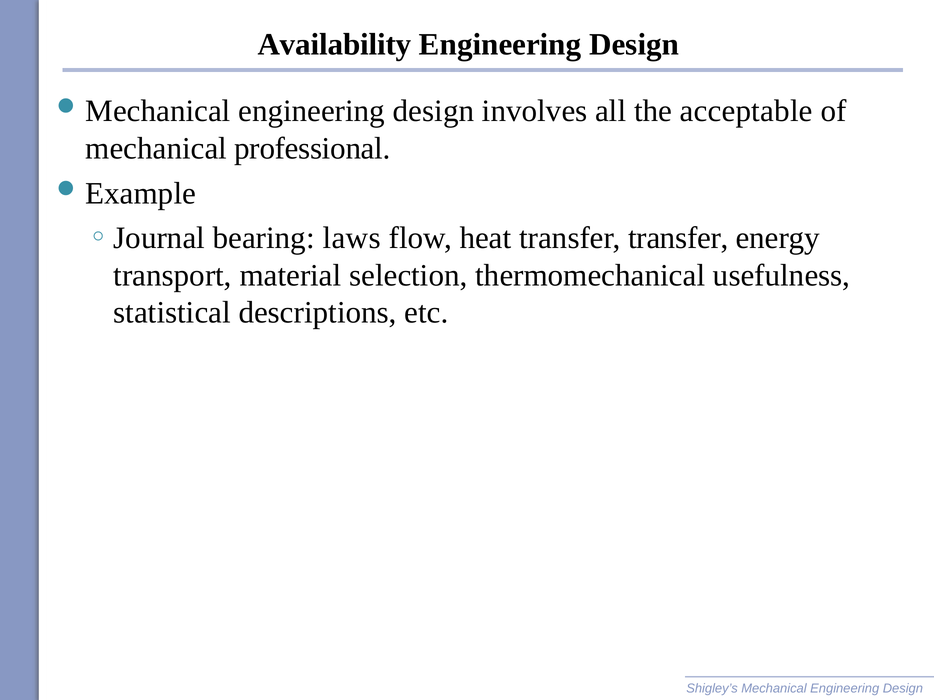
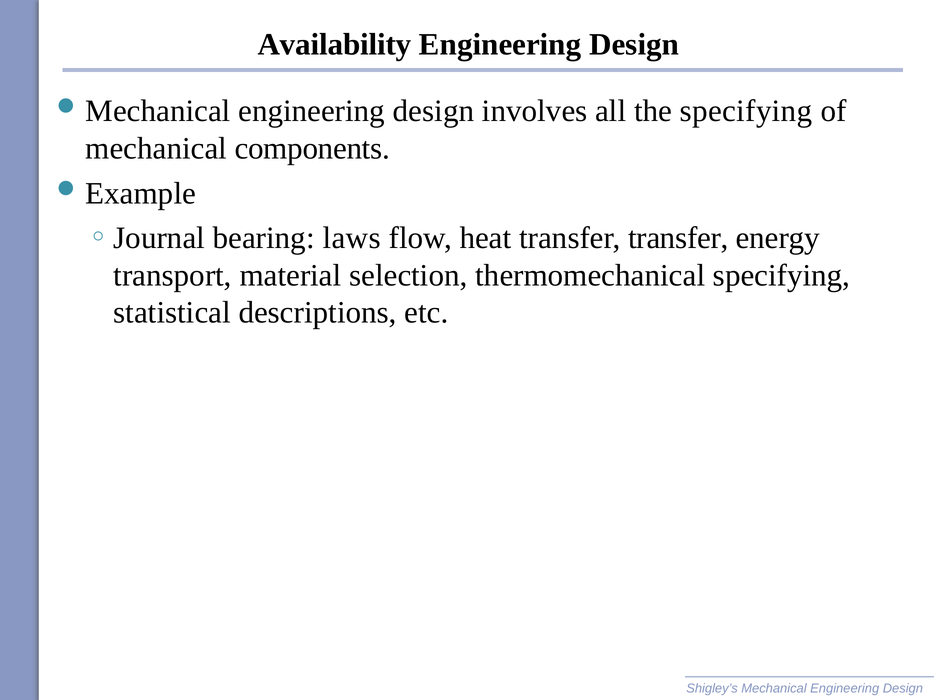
the acceptable: acceptable -> specifying (746, 111)
professional: professional -> components (312, 148)
thermomechanical usefulness: usefulness -> specifying (782, 275)
